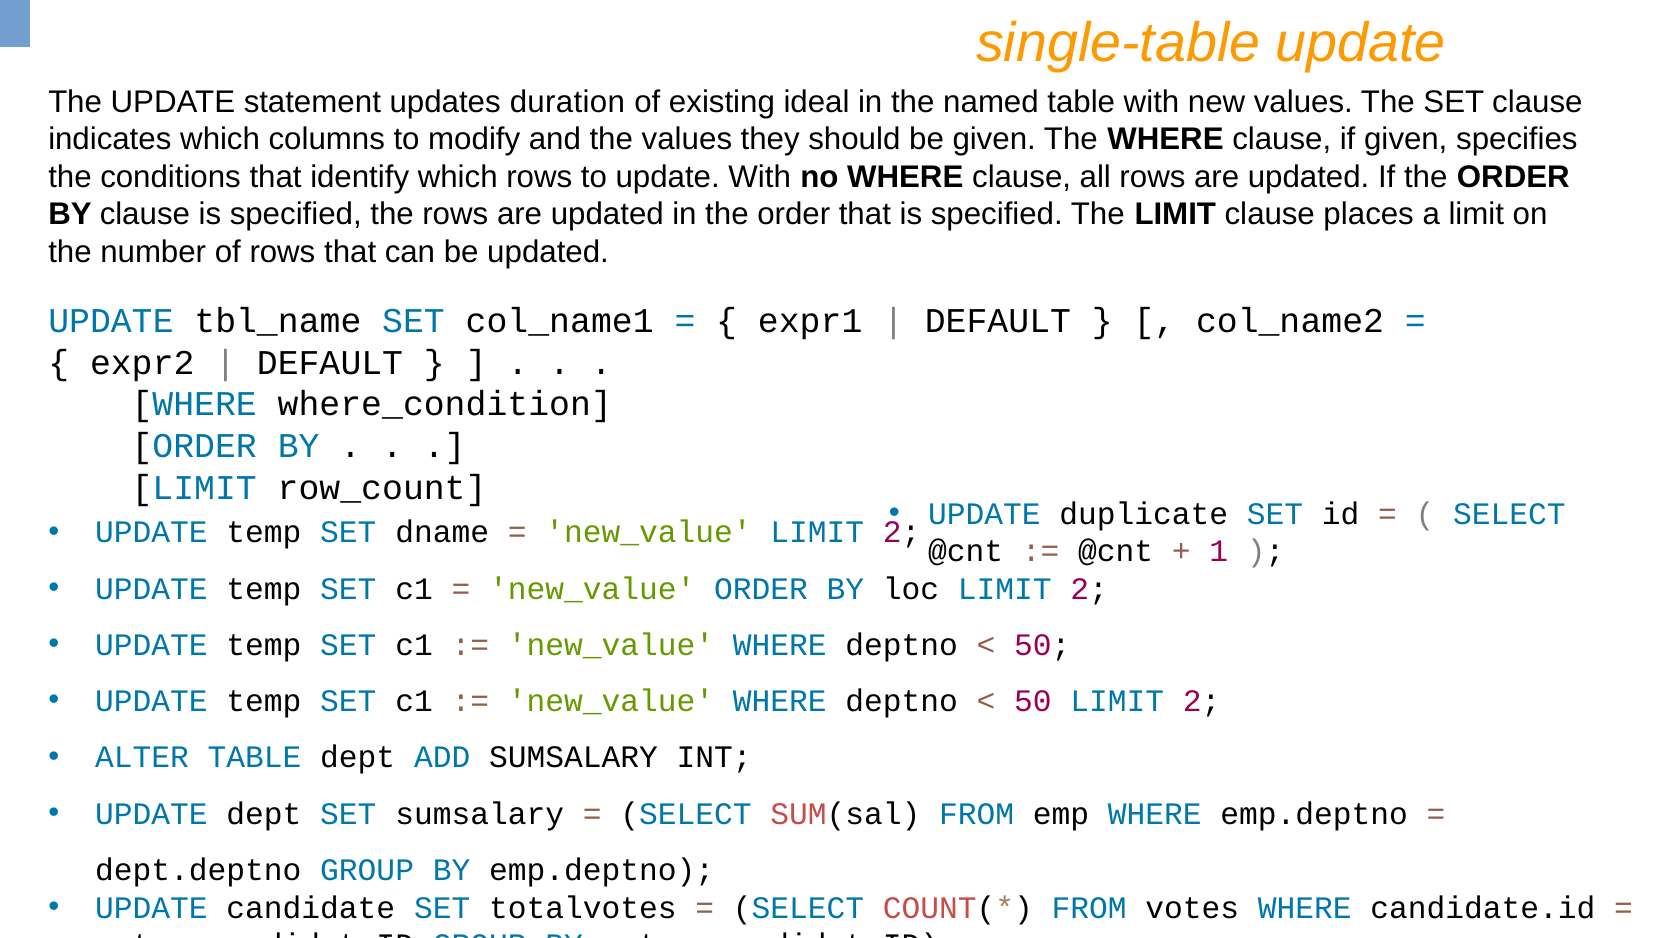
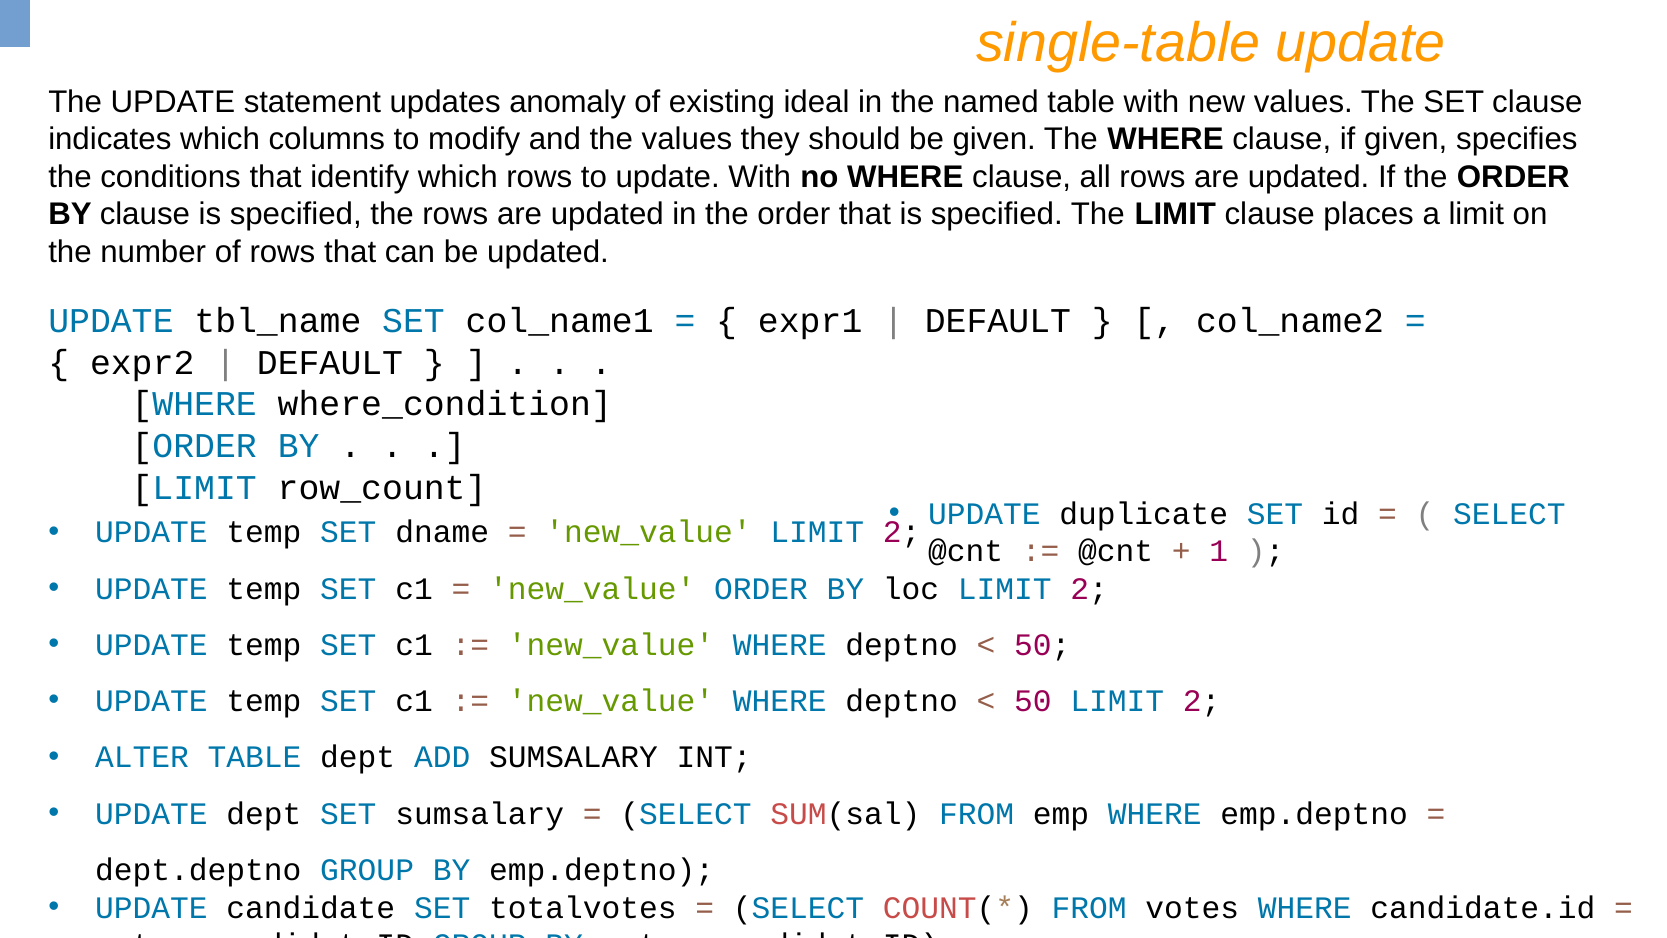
duration: duration -> anomaly (568, 102)
